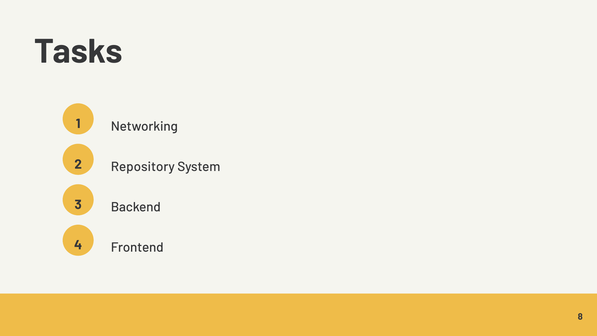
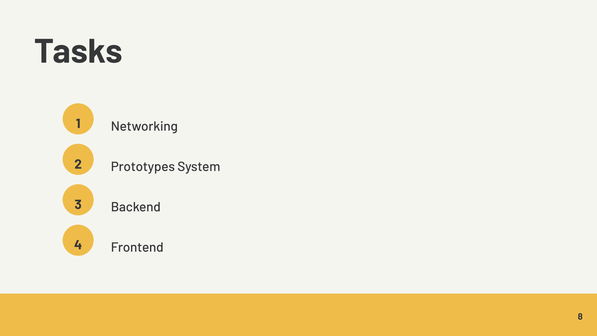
Repository: Repository -> Prototypes (143, 167)
